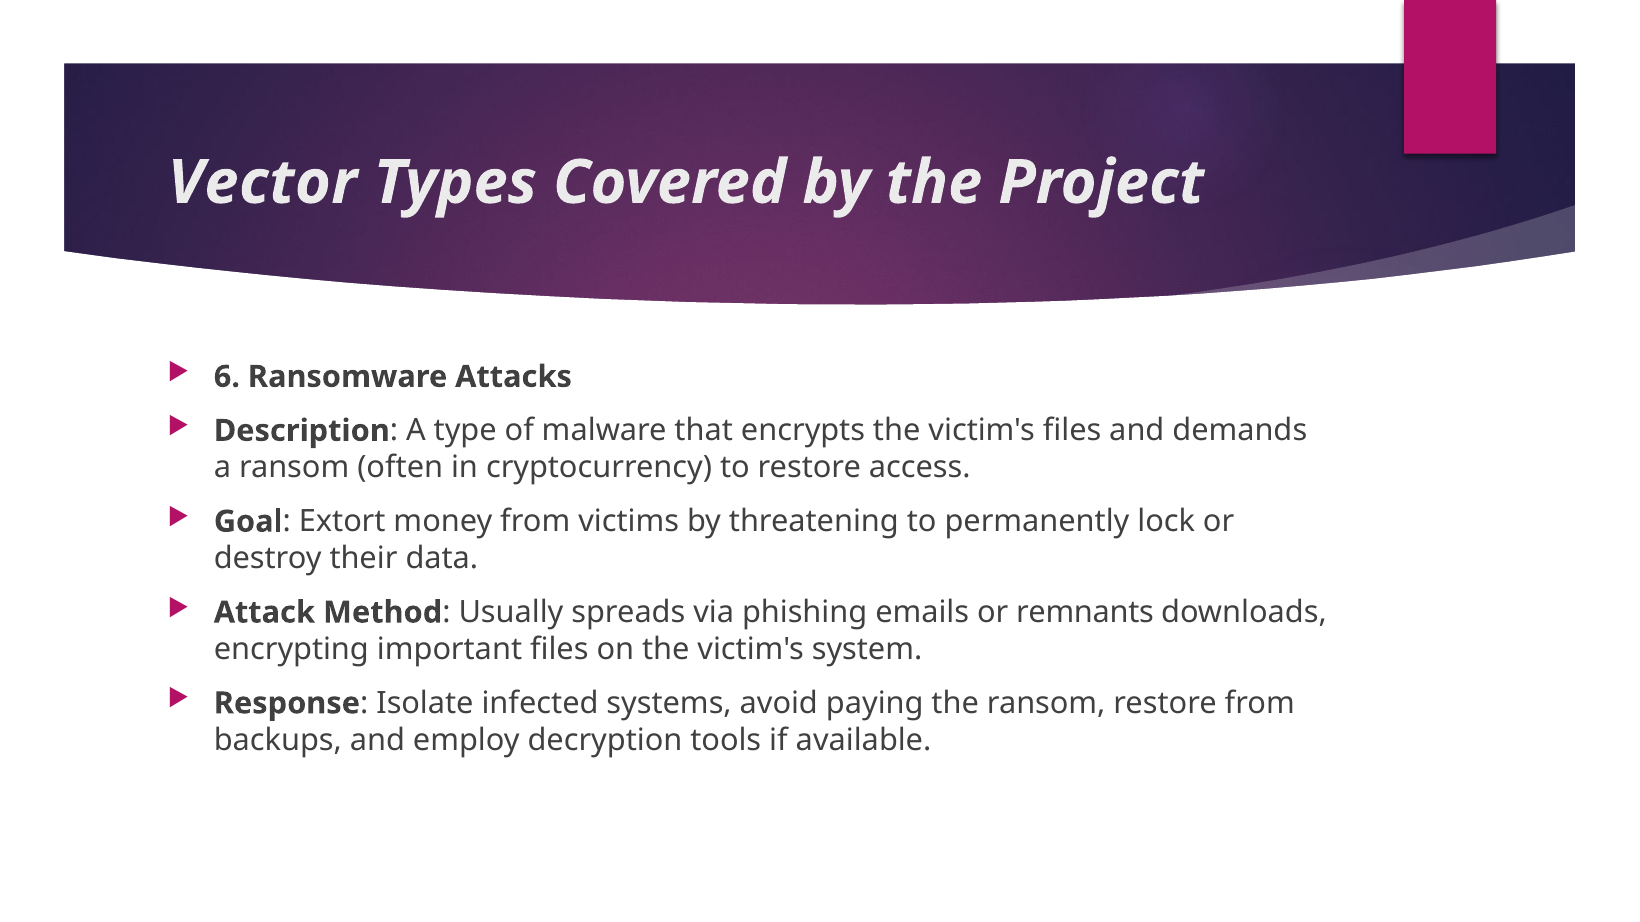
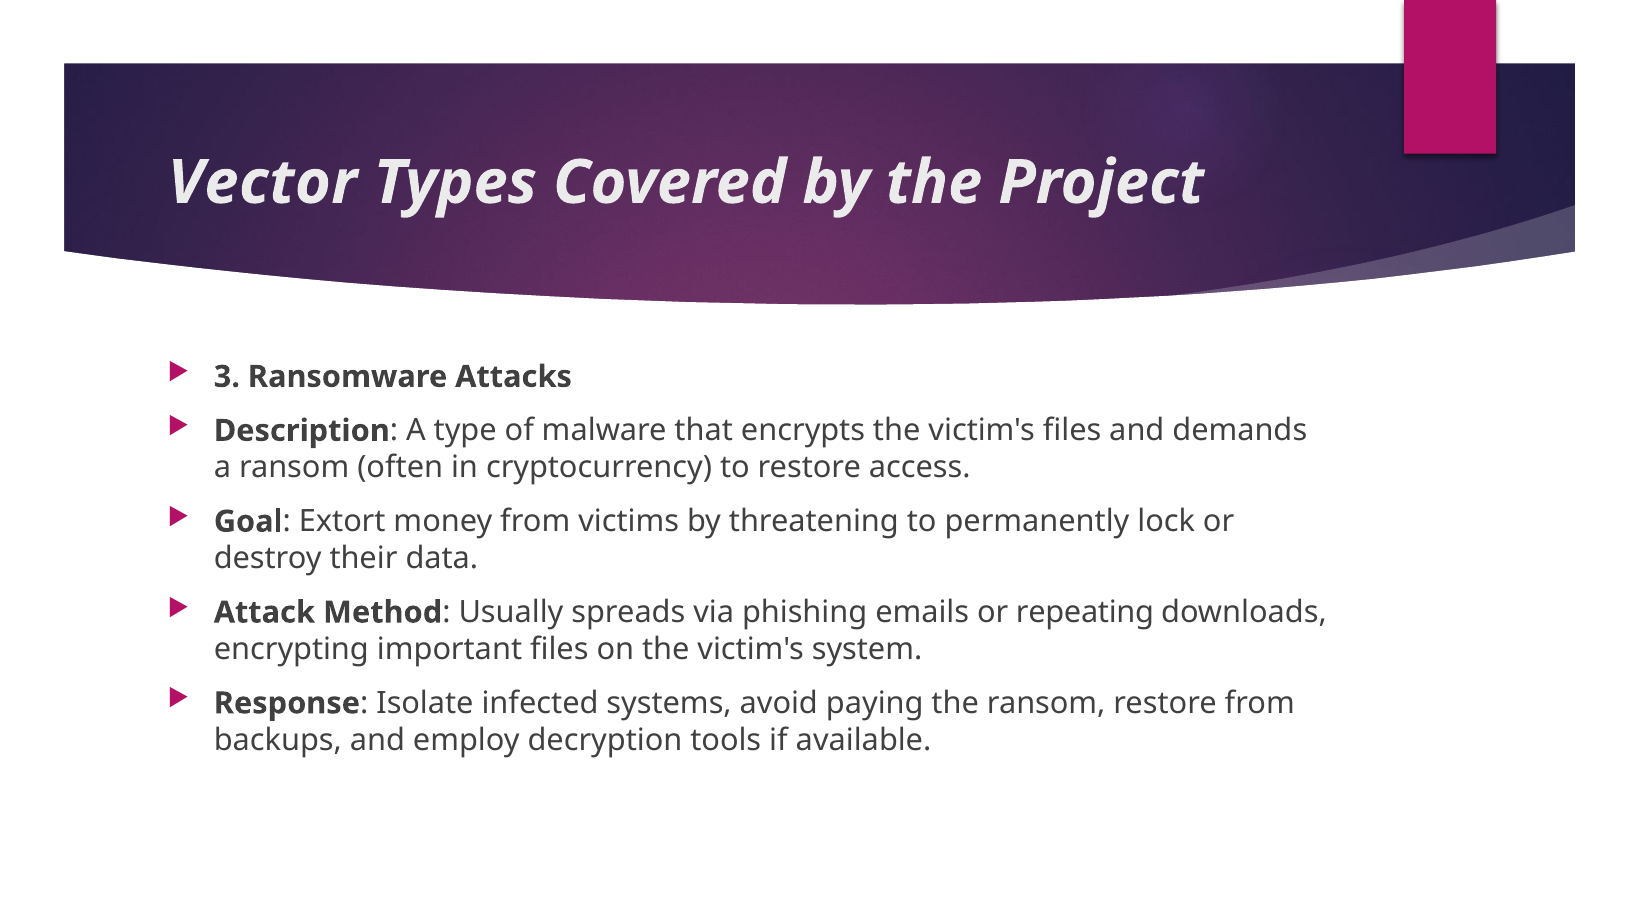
6: 6 -> 3 (227, 377)
remnants: remnants -> repeating (1085, 613)
